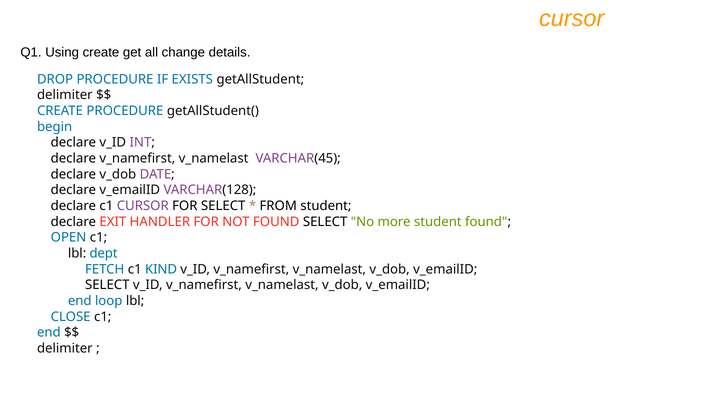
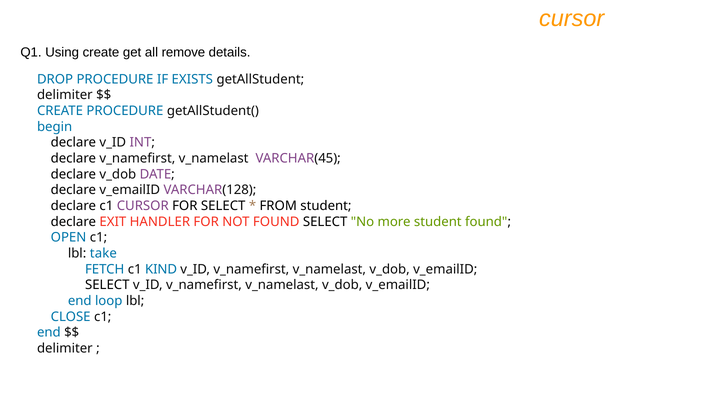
change: change -> remove (183, 52)
dept: dept -> take (103, 253)
